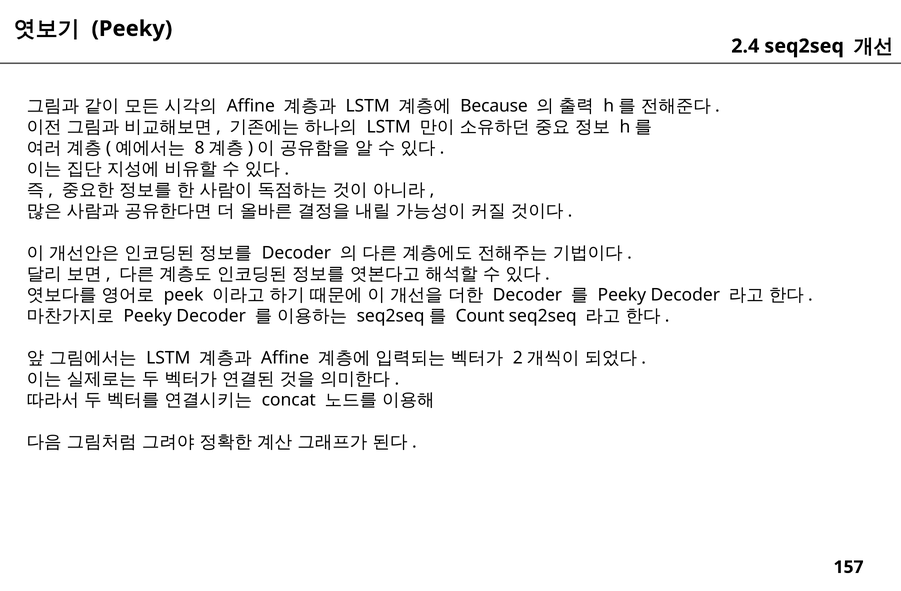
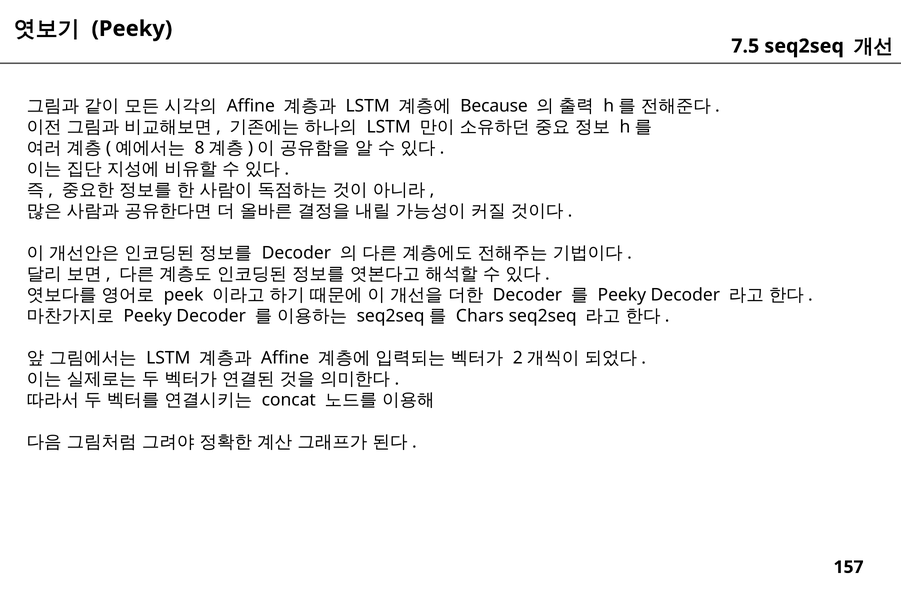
2.4: 2.4 -> 7.5 (745, 46)
Count: Count -> Chars (480, 317)
